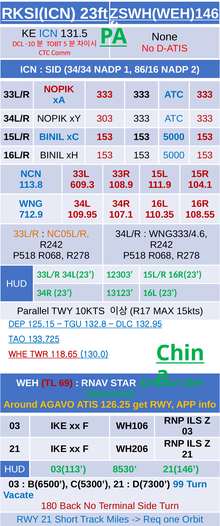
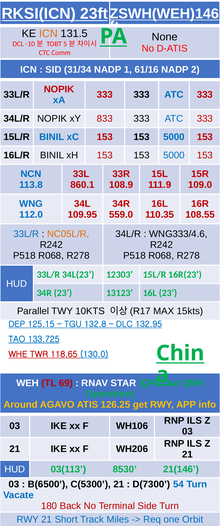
ICN colour: blue -> orange (48, 34)
34/34: 34/34 -> 31/34 (78, 70)
86/16: 86/16 -> 61/16 (147, 70)
303: 303 -> 833 (105, 119)
609.3: 609.3 -> 860.1 (82, 185)
104.1: 104.1 -> 109.0 (200, 185)
712.9: 712.9 -> 112.0 (31, 215)
107.1: 107.1 -> 559.0 (121, 215)
33L/R colour: orange -> blue (26, 234)
99: 99 -> 54 (178, 485)
